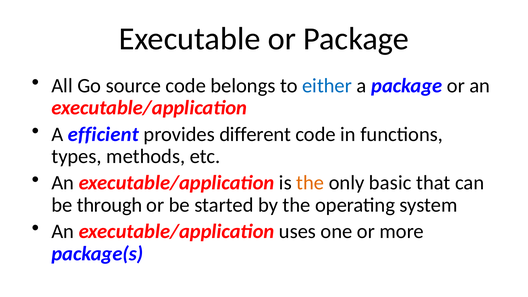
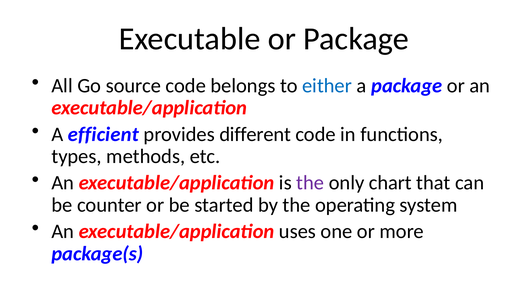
the colour: orange -> purple (310, 183)
basic: basic -> chart (390, 183)
through: through -> counter (109, 205)
